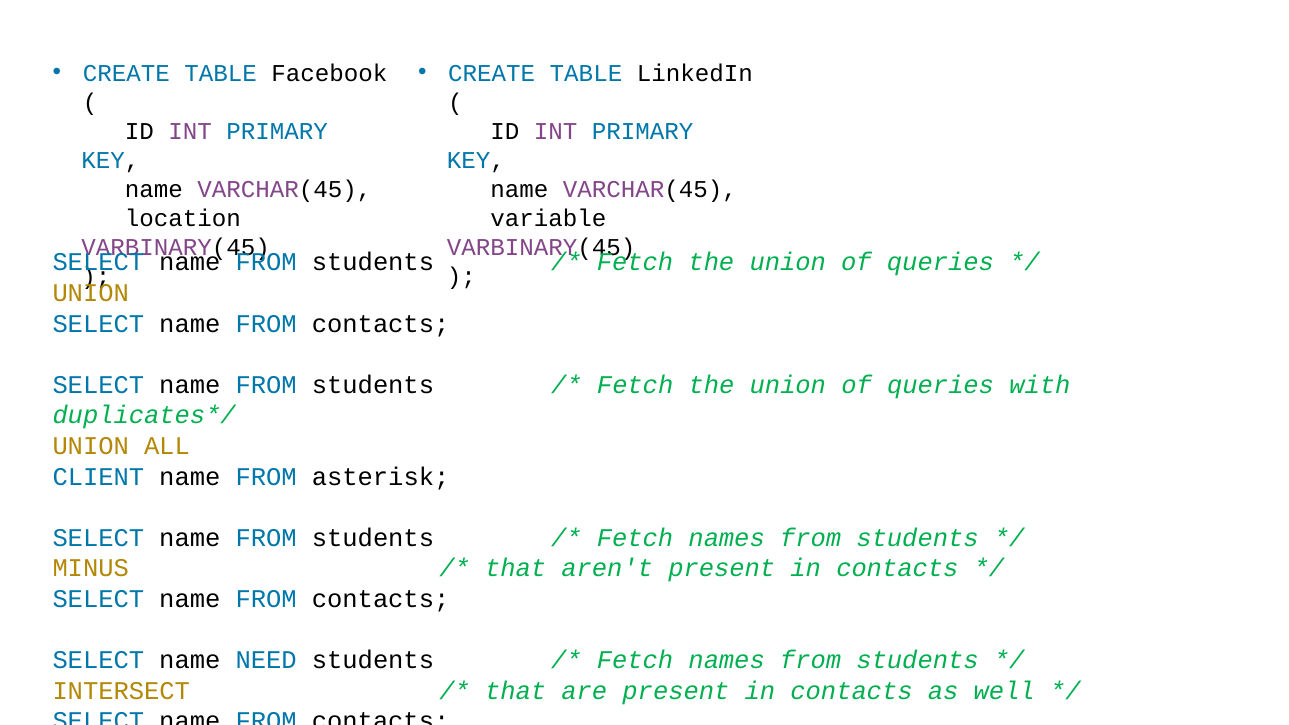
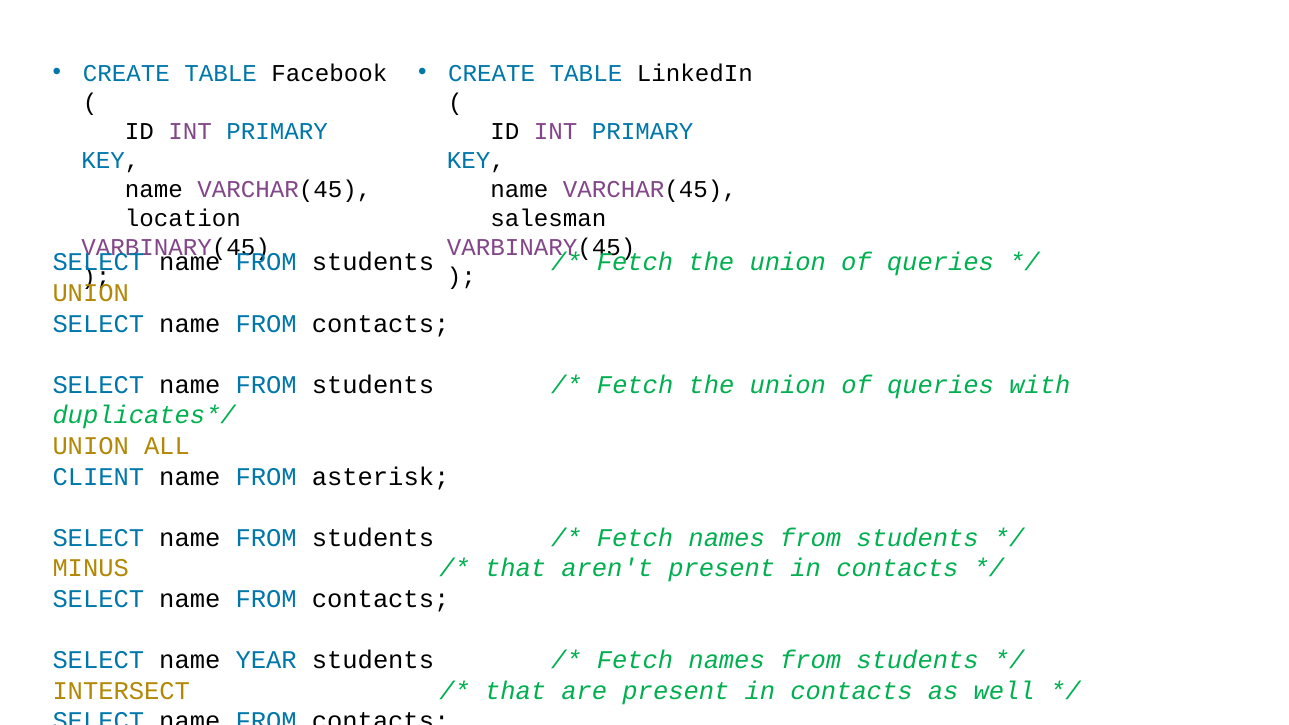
variable: variable -> salesman (548, 218)
NEED: NEED -> YEAR (266, 660)
